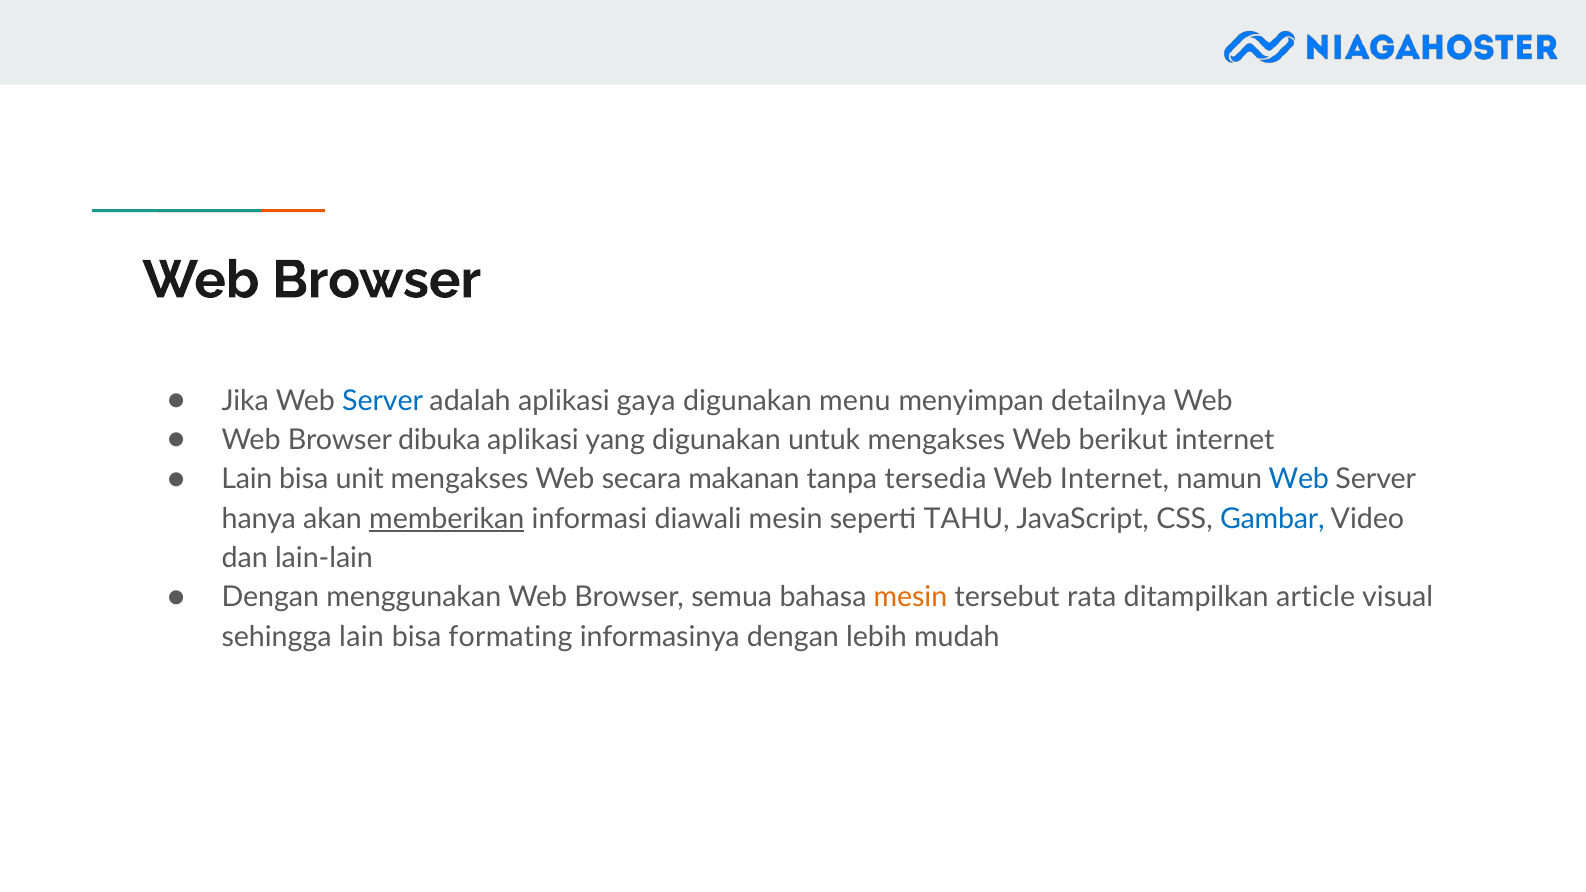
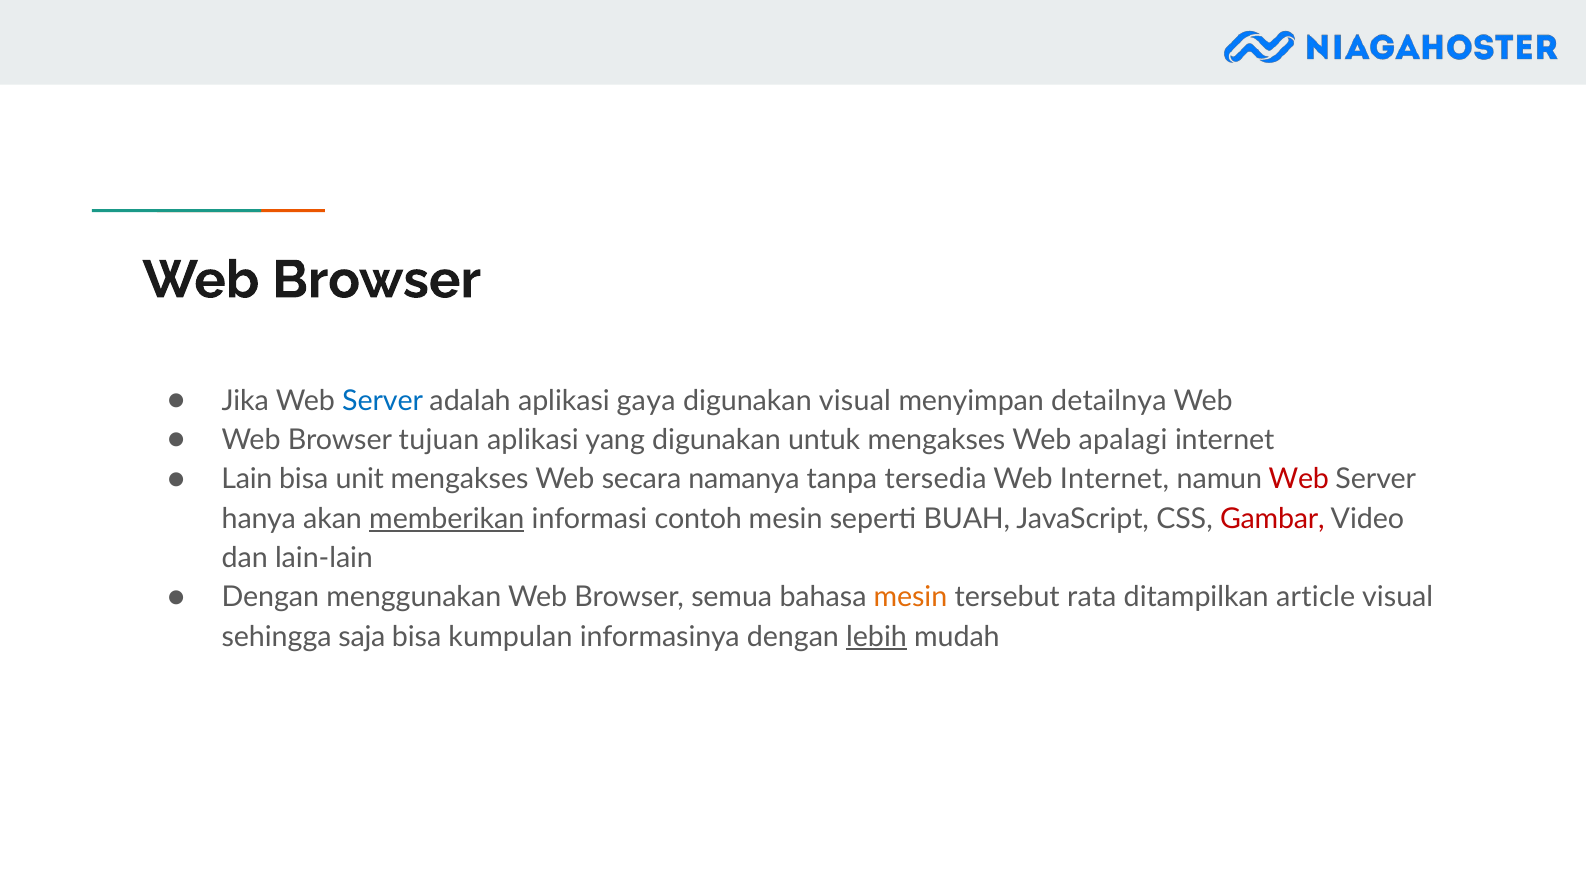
digunakan menu: menu -> visual (855, 401)
dibuka: dibuka -> tujuan (439, 440)
berikut: berikut -> apalagi (1123, 440)
makanan: makanan -> namanya (744, 479)
Web colour: blue -> red (1299, 479)
diawali: diawali -> contoh (698, 519)
TAHU: TAHU -> BUAH (967, 519)
Gambar colour: blue -> red (1272, 519)
sehingga lain: lain -> saja (362, 637)
formating: formating -> kumpulan (511, 637)
lebih underline: none -> present (876, 637)
